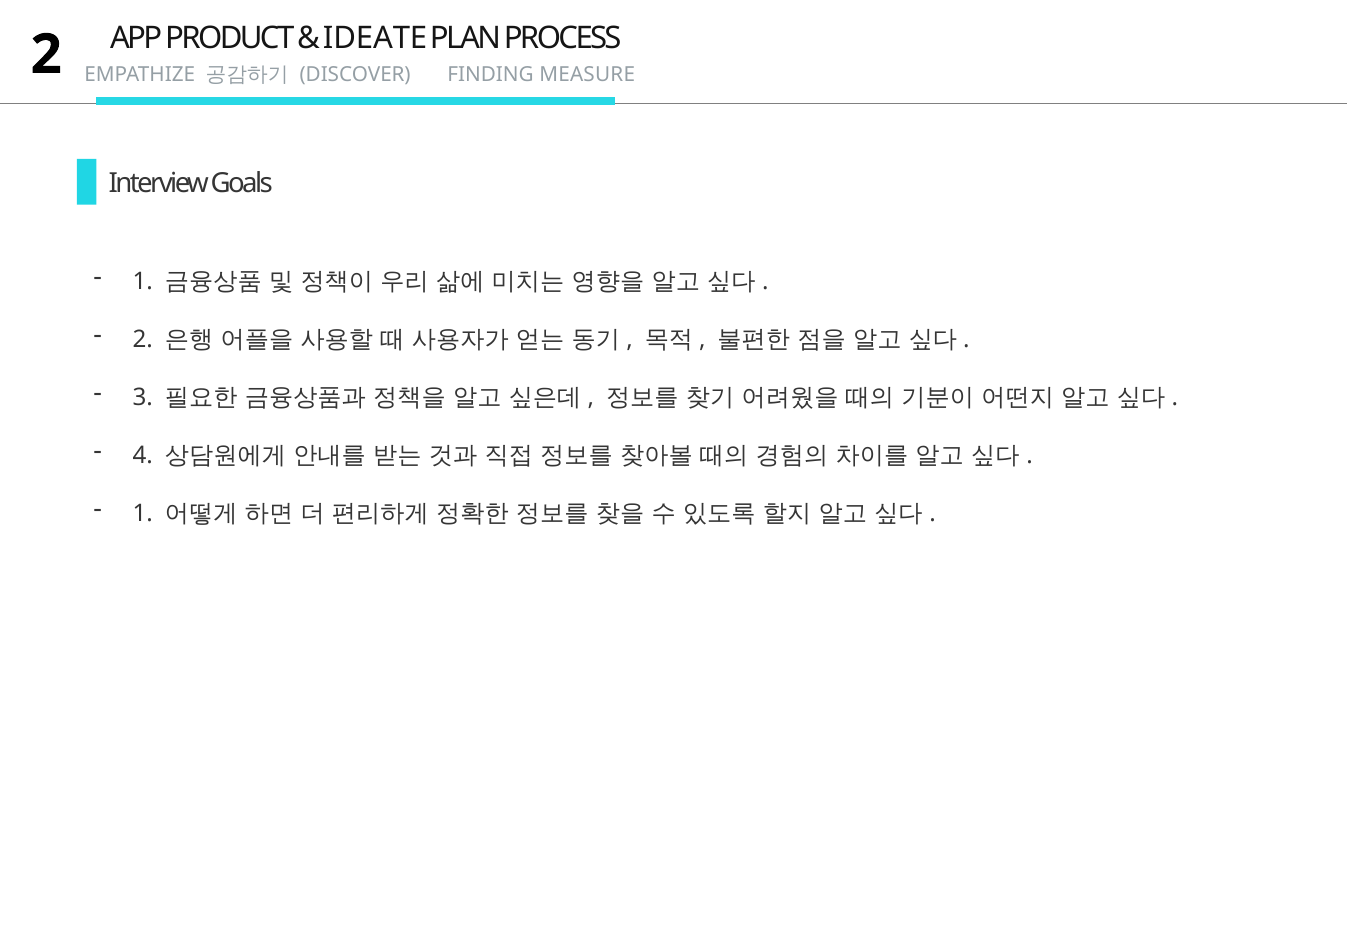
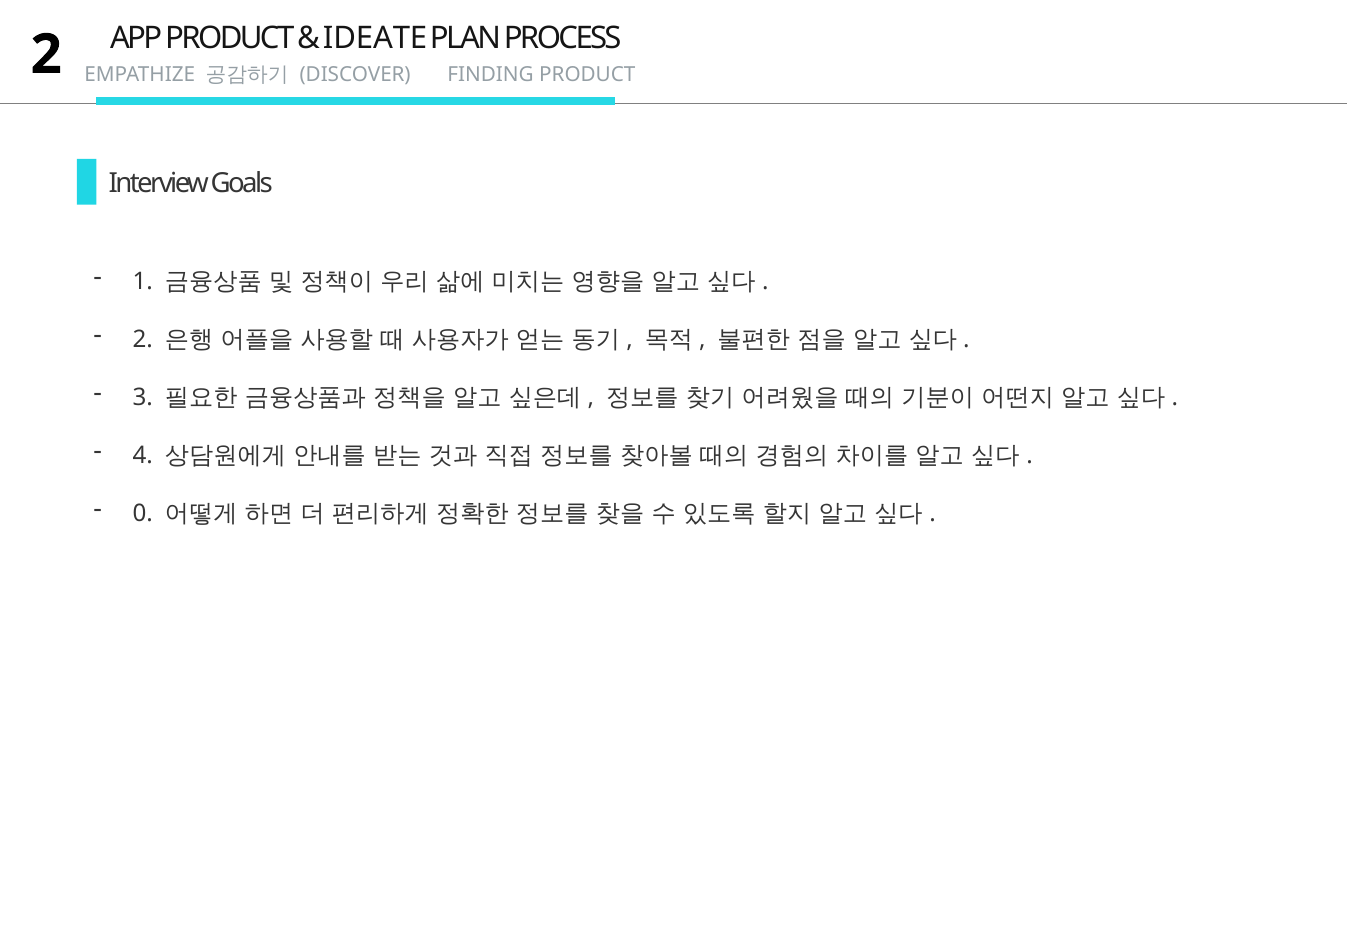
FINDING MEASURE: MEASURE -> PRODUCT (587, 75)
1: 1 -> 0 (143, 514)
